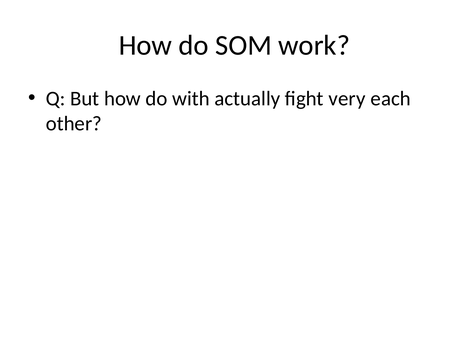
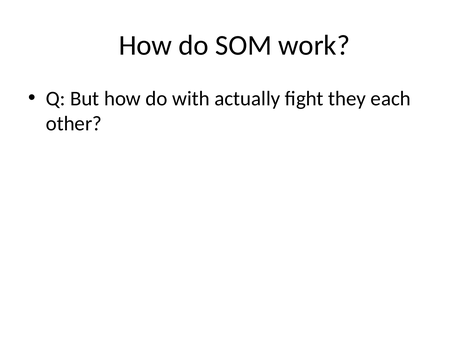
very: very -> they (347, 98)
